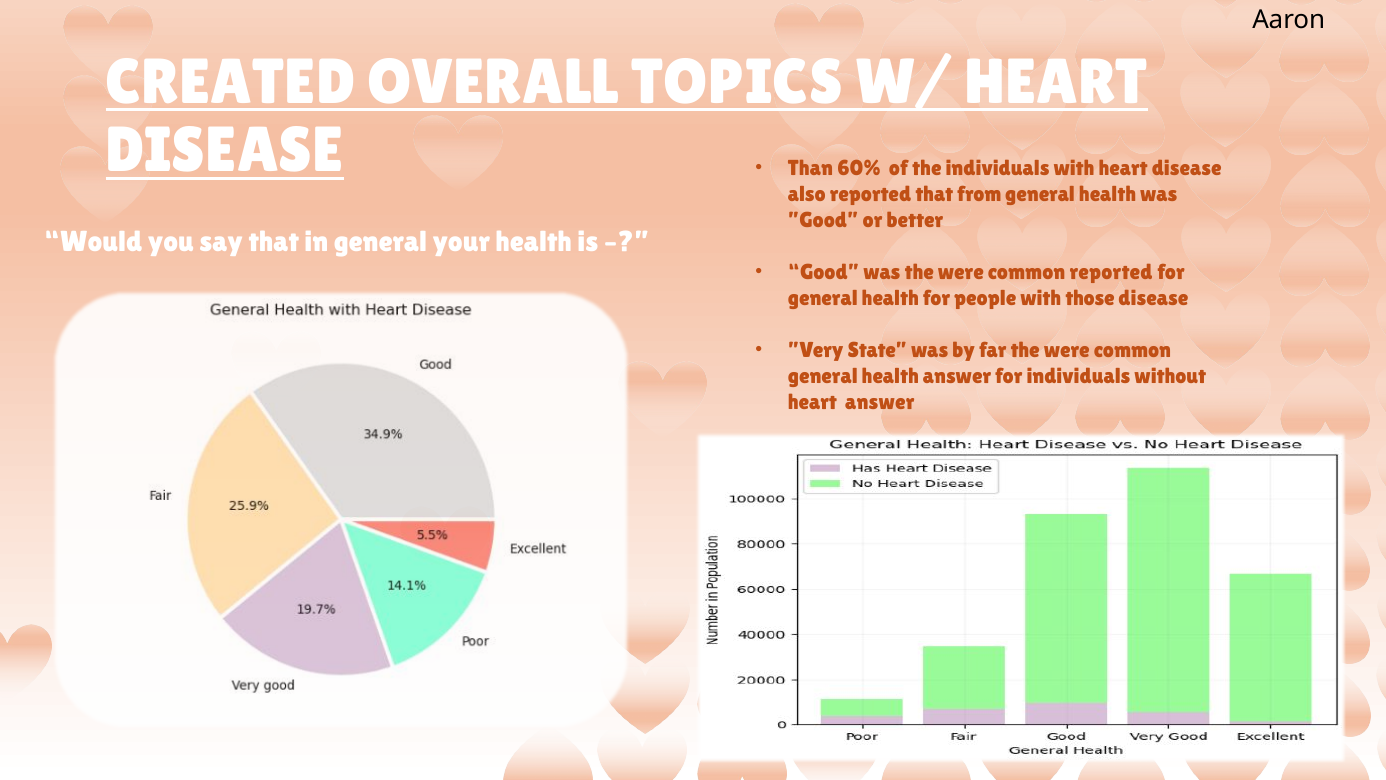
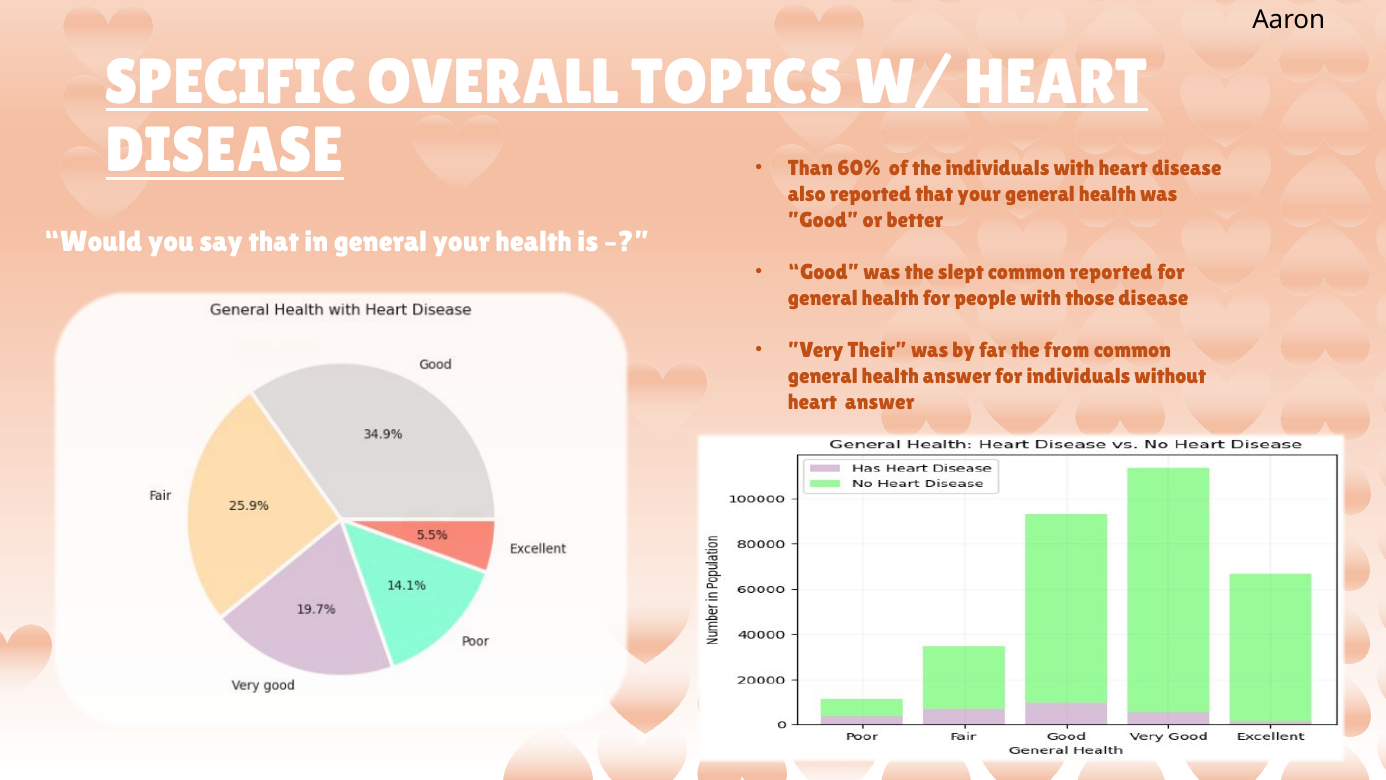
CREATED: CREATED -> SPECIFIC (231, 82)
that from: from -> your (979, 195)
was the were: were -> slept (961, 273)
State: State -> Their (877, 351)
far the were: were -> from (1067, 351)
